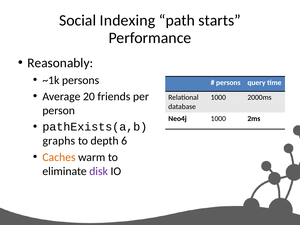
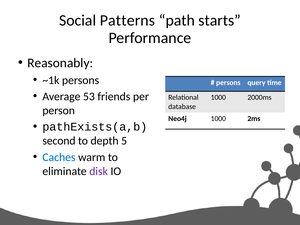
Indexing: Indexing -> Patterns (127, 20)
20: 20 -> 53 (89, 97)
graphs: graphs -> second (59, 141)
6: 6 -> 5 (124, 141)
Caches colour: orange -> blue (59, 157)
